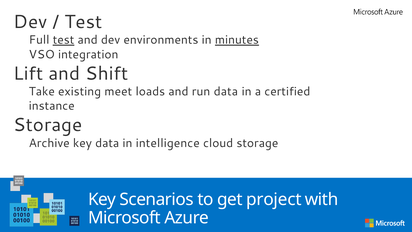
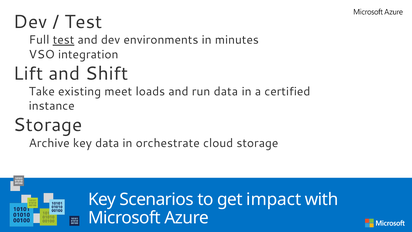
minutes underline: present -> none (237, 40)
intelligence: intelligence -> orchestrate (168, 143)
project: project -> impact (274, 199)
